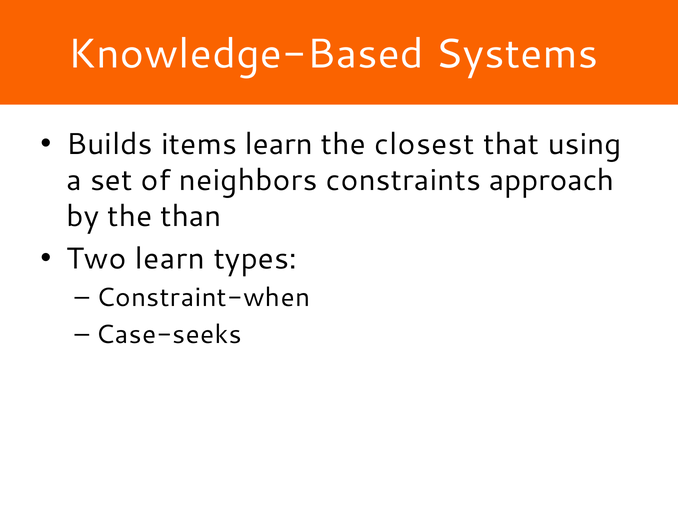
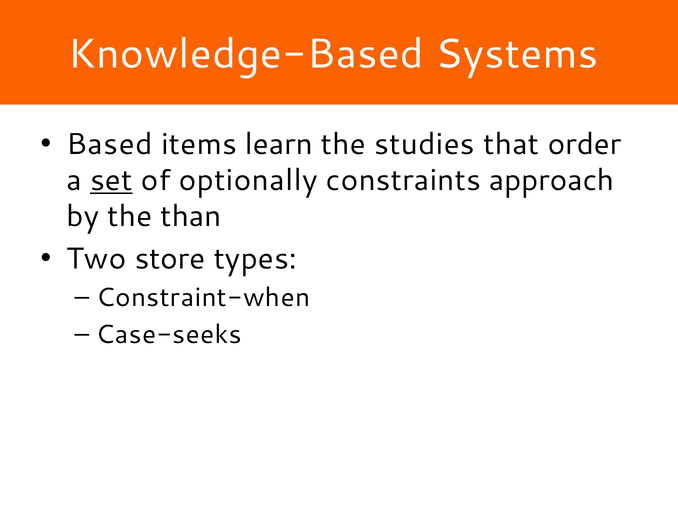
Builds: Builds -> Based (109, 144)
closest: closest -> studies (424, 144)
using: using -> order (585, 144)
set underline: none -> present (111, 181)
neighbors: neighbors -> optionally (248, 181)
Two learn: learn -> store (170, 259)
